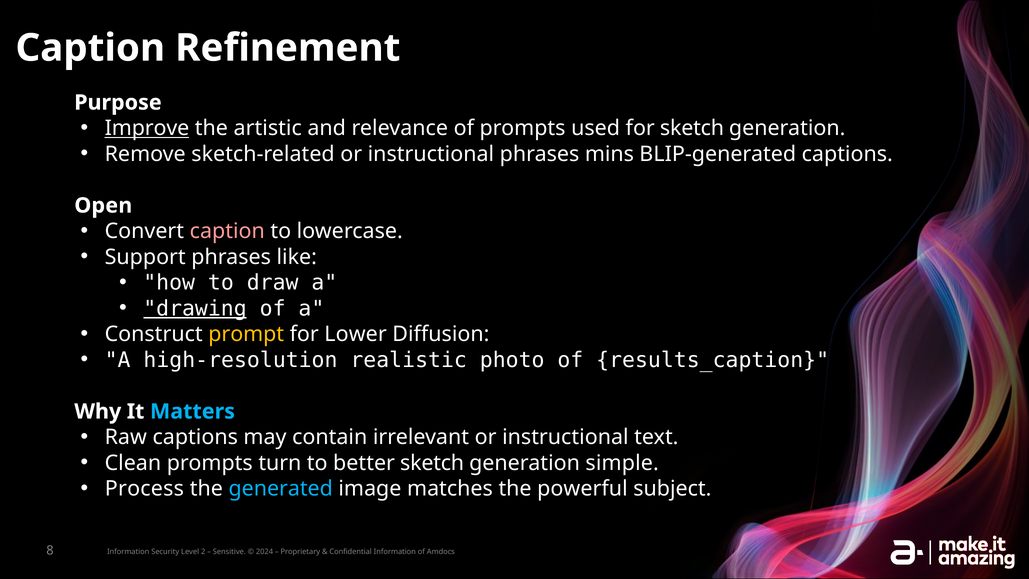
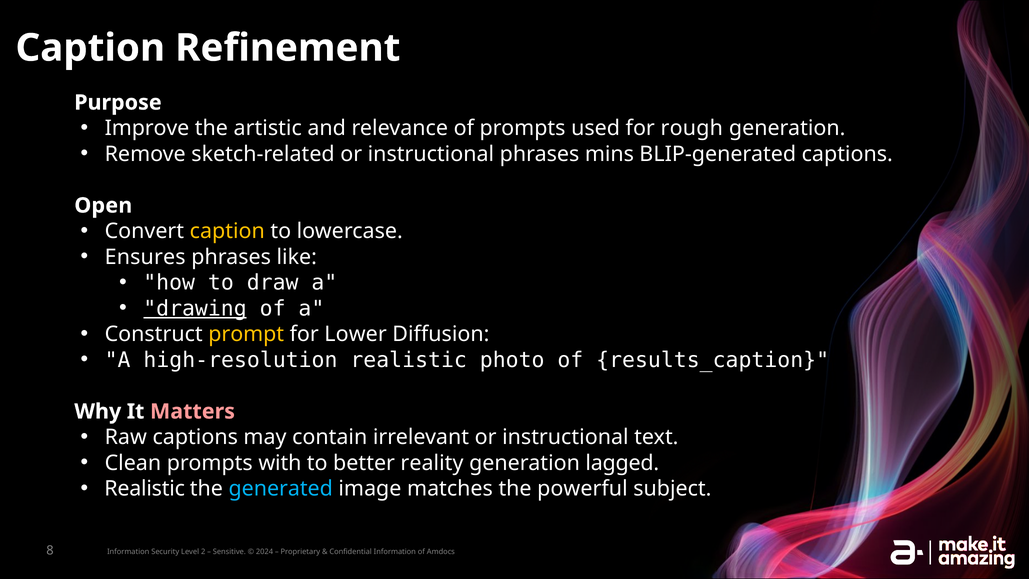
Improve underline: present -> none (147, 128)
for sketch: sketch -> rough (692, 128)
caption colour: pink -> yellow (227, 231)
Support: Support -> Ensures (145, 257)
Matters colour: light blue -> pink (192, 411)
turn: turn -> with (280, 463)
better sketch: sketch -> reality (432, 463)
simple: simple -> lagged (622, 463)
Process: Process -> Realistic (145, 489)
